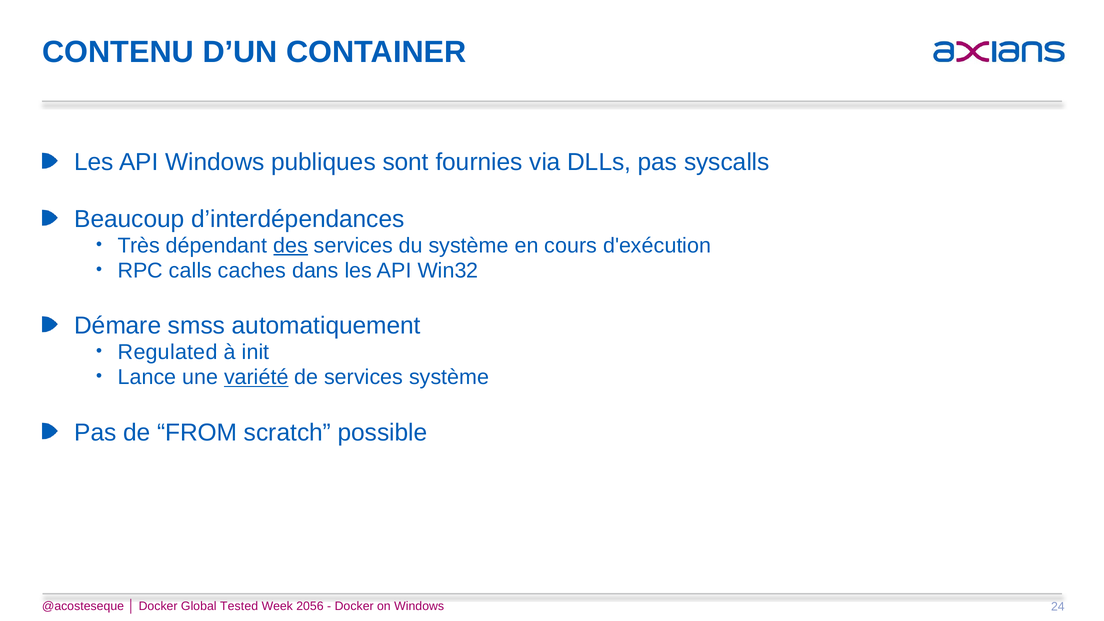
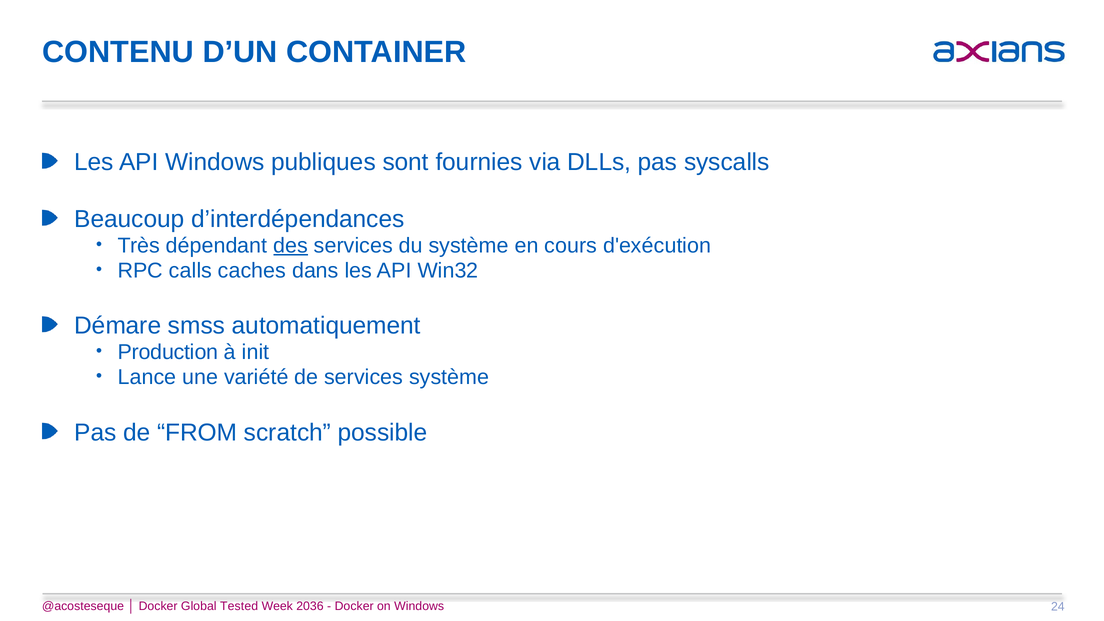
Regulated: Regulated -> Production (168, 352)
variété underline: present -> none (256, 377)
2056: 2056 -> 2036 (310, 606)
